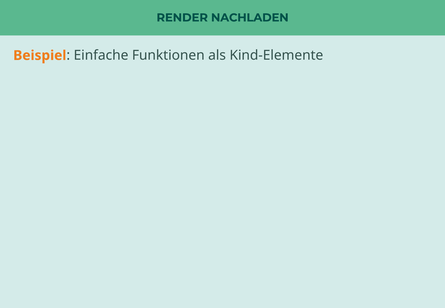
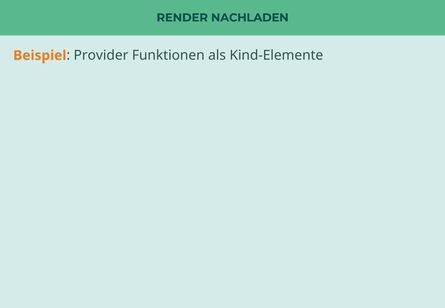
Einfache: Einfache -> Provider (101, 55)
